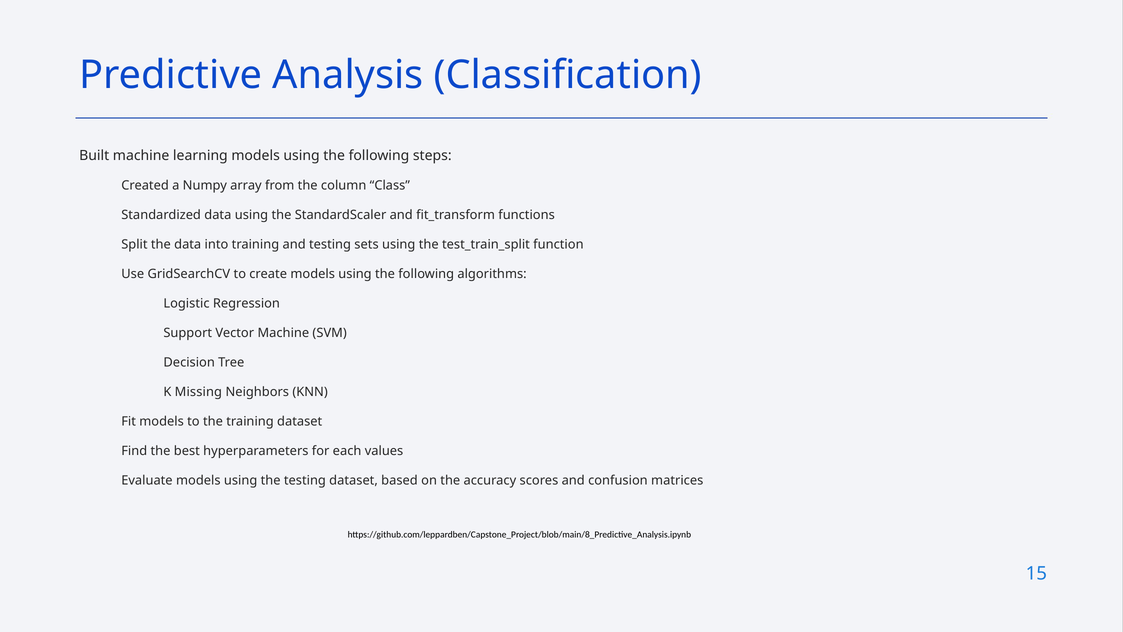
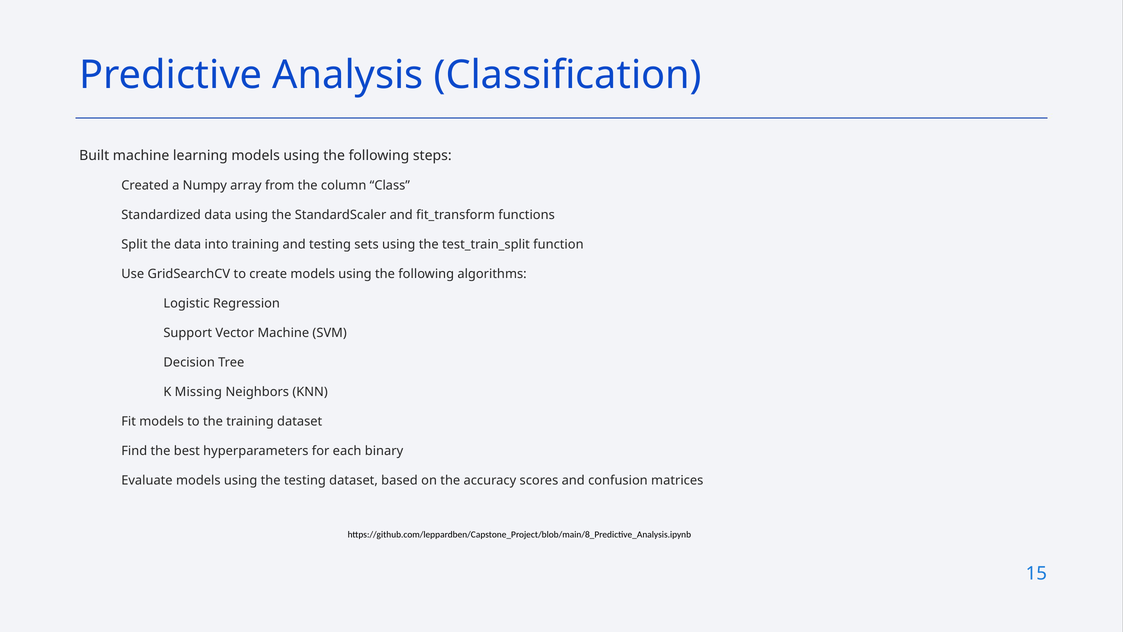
values: values -> binary (384, 451)
